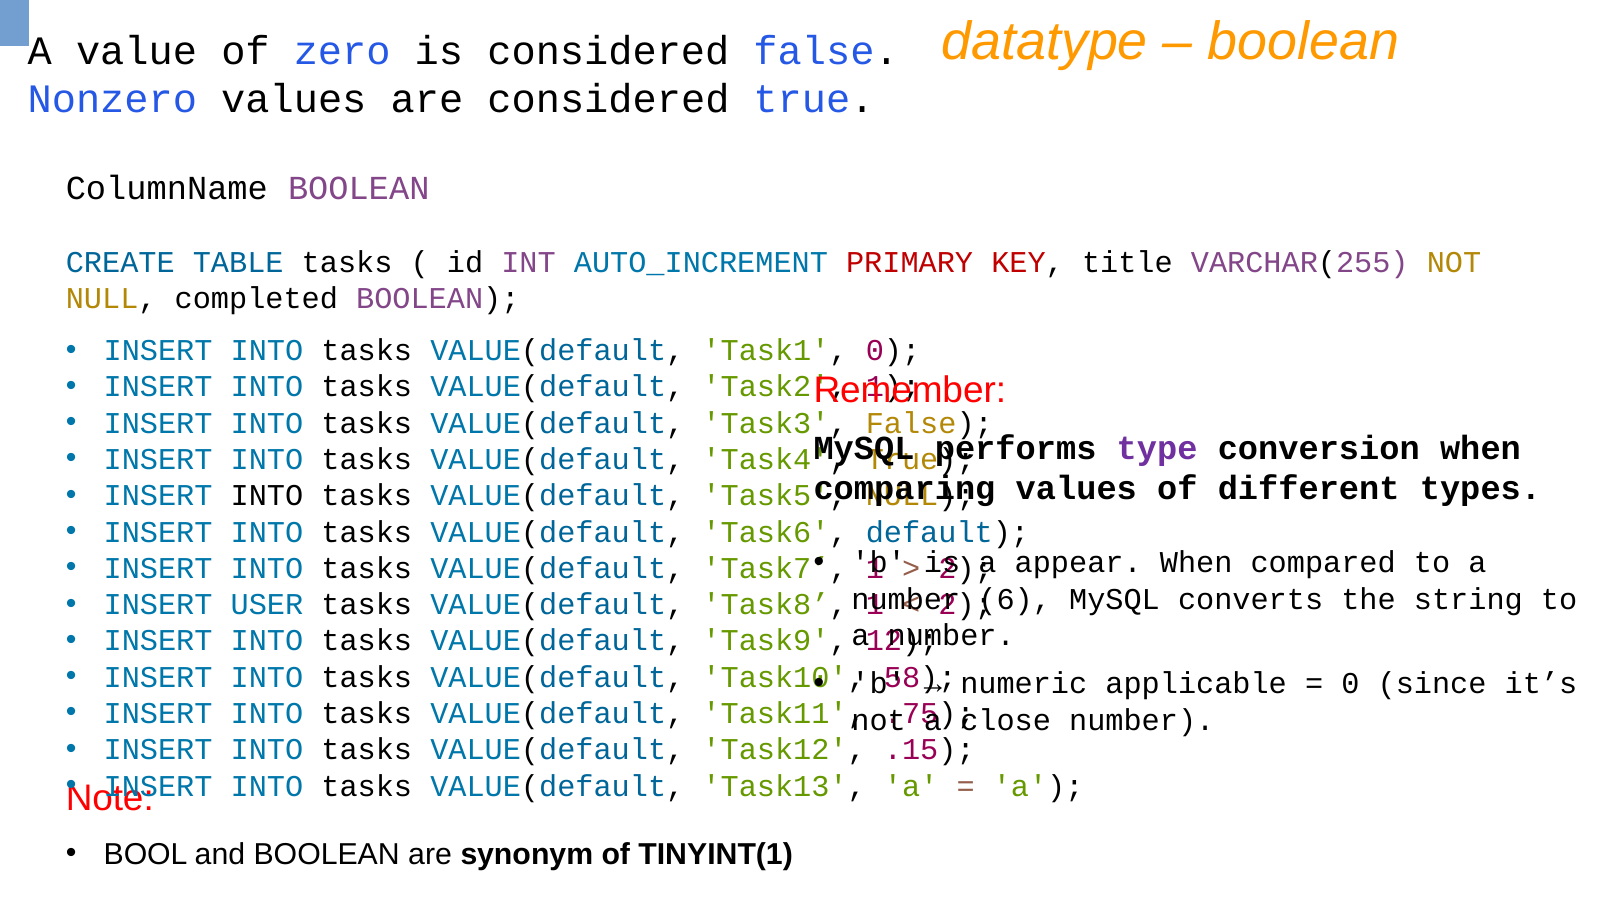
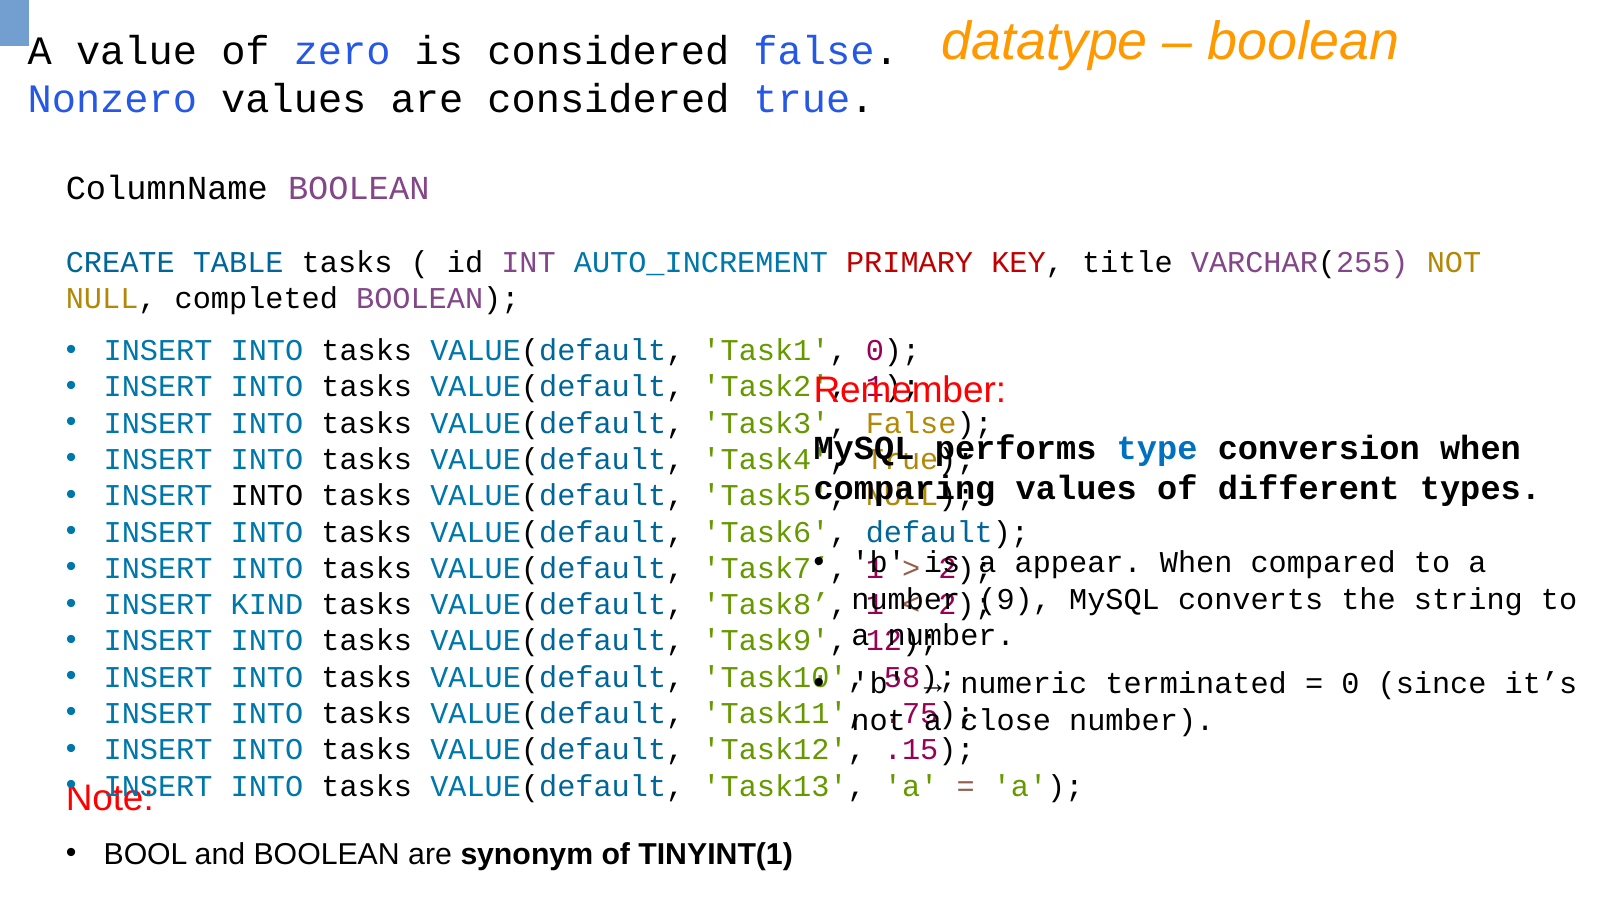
type colour: purple -> blue (1157, 448)
6: 6 -> 9 (1015, 599)
USER: USER -> KIND (267, 605)
applicable: applicable -> terminated (1196, 684)
